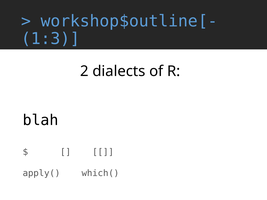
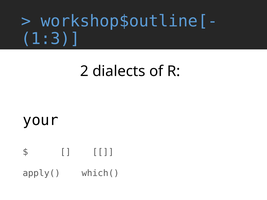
blah: blah -> your (41, 120)
